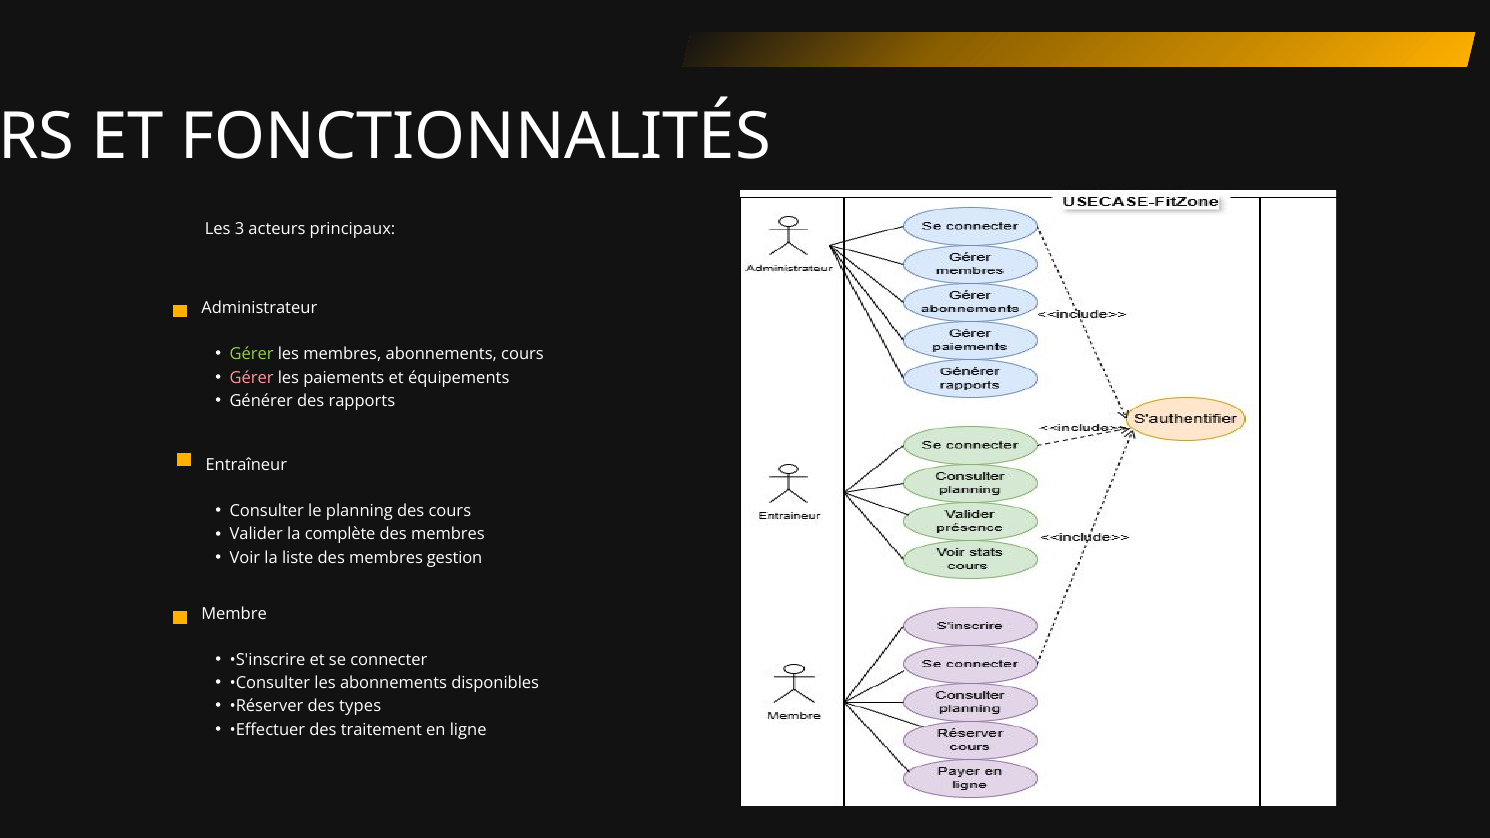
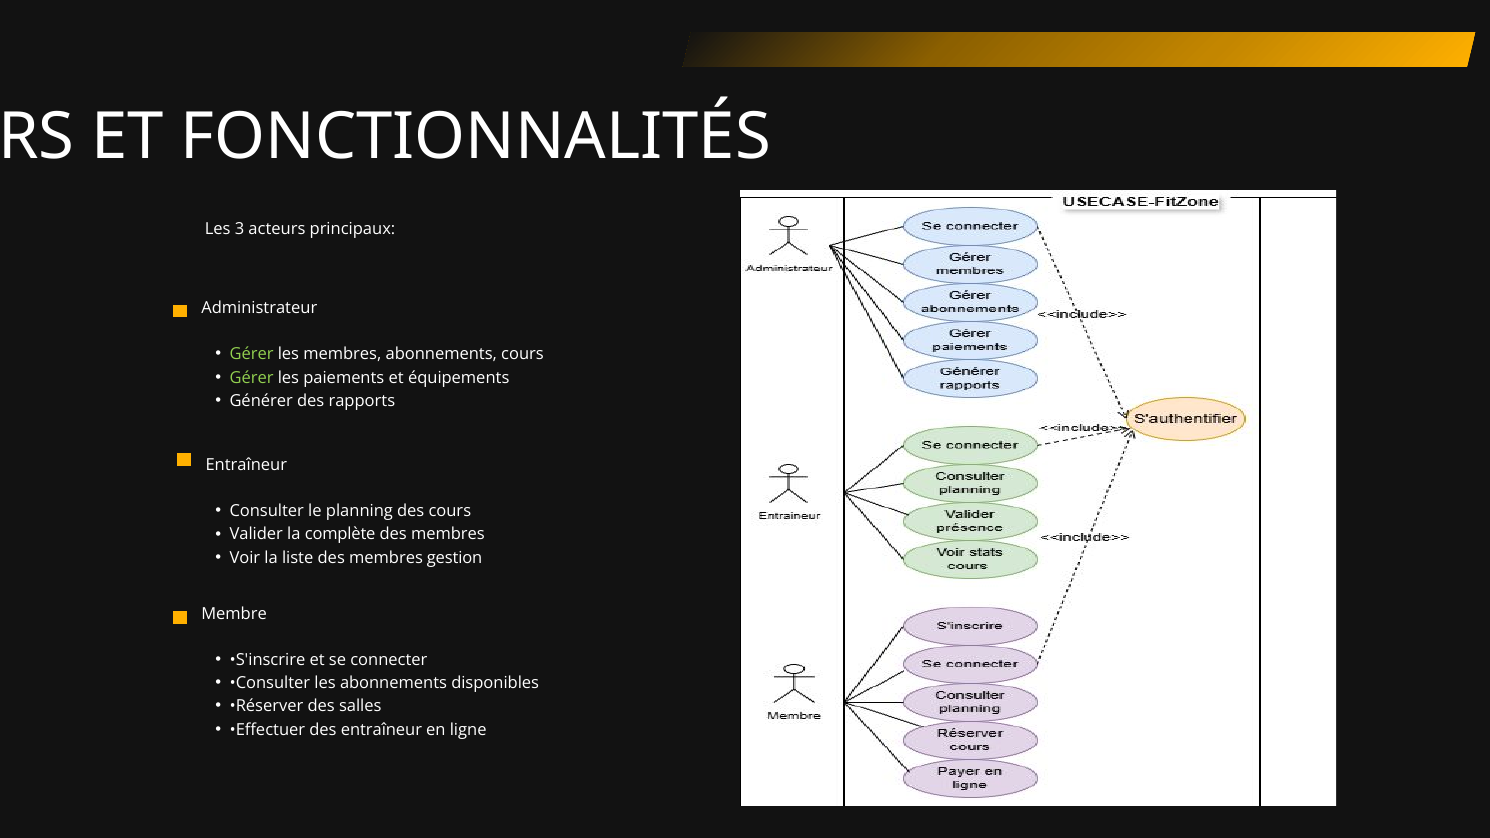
Gérer colour: pink -> light green (252, 378)
types: types -> salles (360, 706)
des traitement: traitement -> entraîneur (381, 730)
